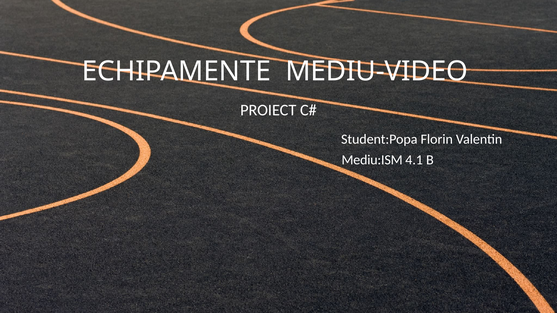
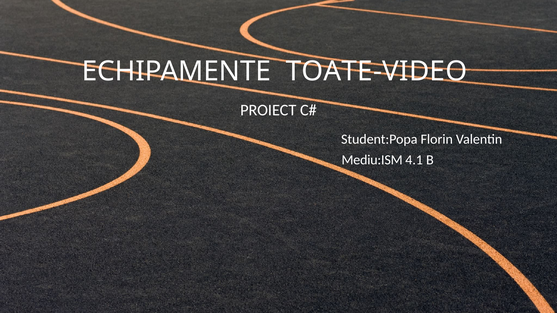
MEDIU-VIDEO: MEDIU-VIDEO -> TOATE-VIDEO (376, 71)
